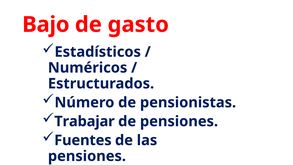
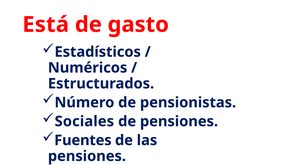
Bajo: Bajo -> Está (46, 25)
Trabajar: Trabajar -> Sociales (84, 121)
